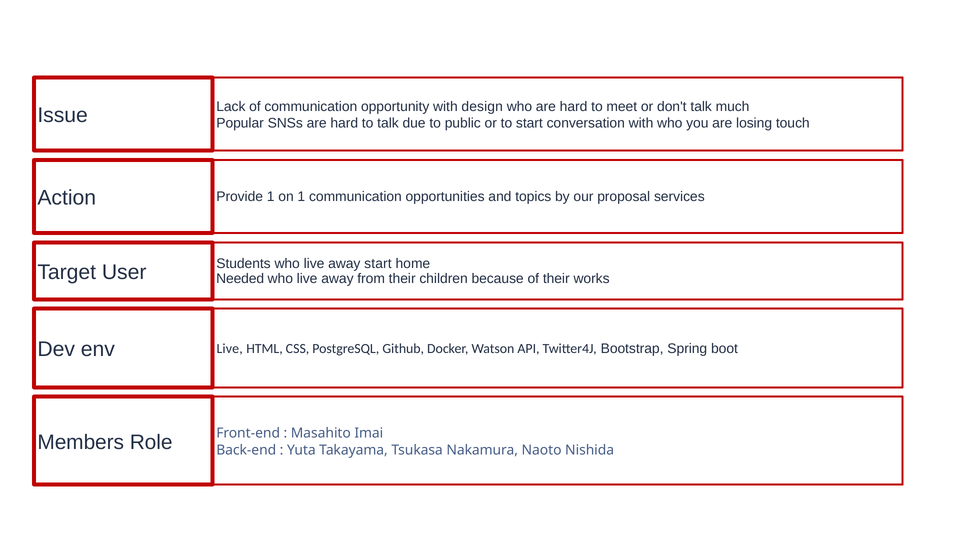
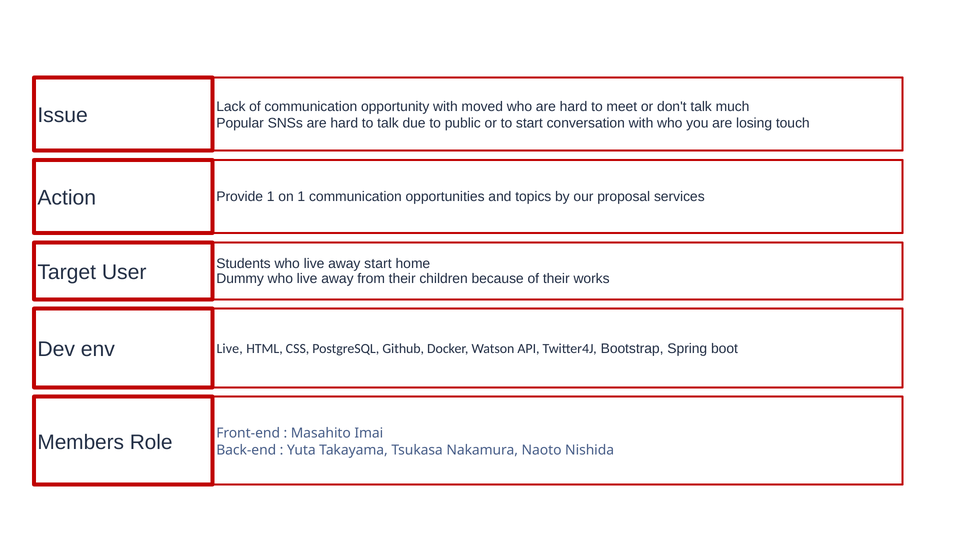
design: design -> moved (482, 107)
Needed: Needed -> Dummy (240, 279)
